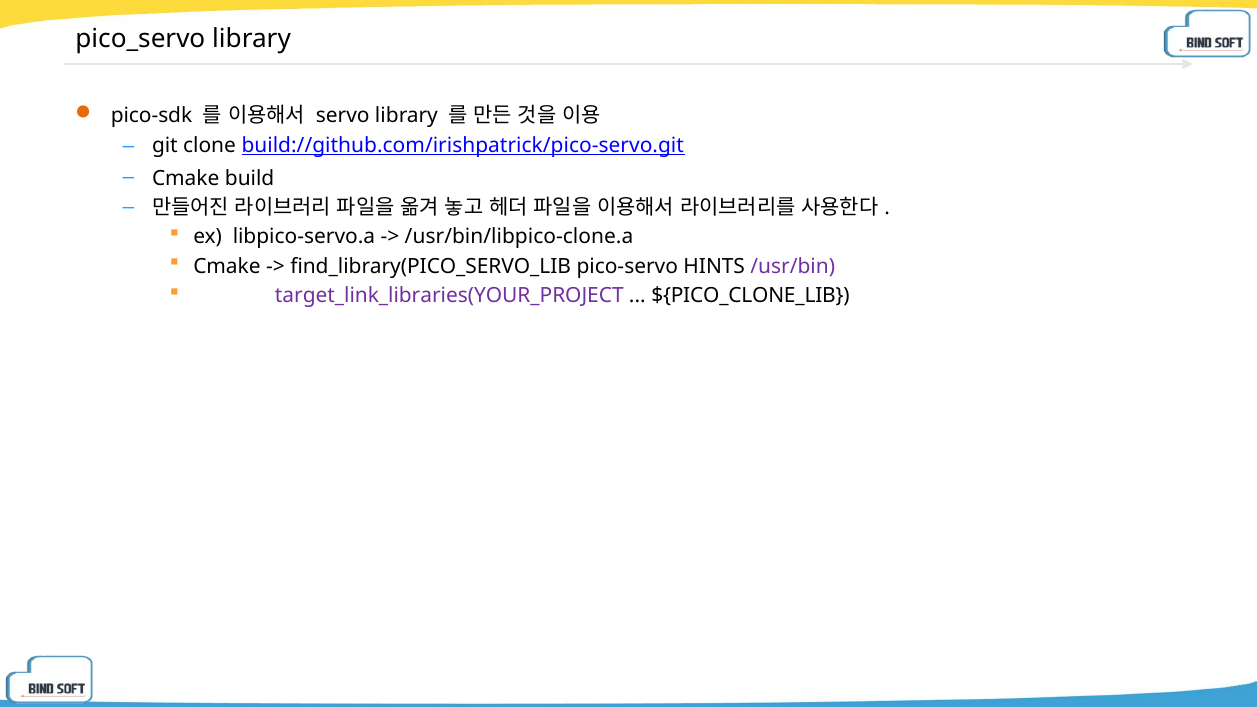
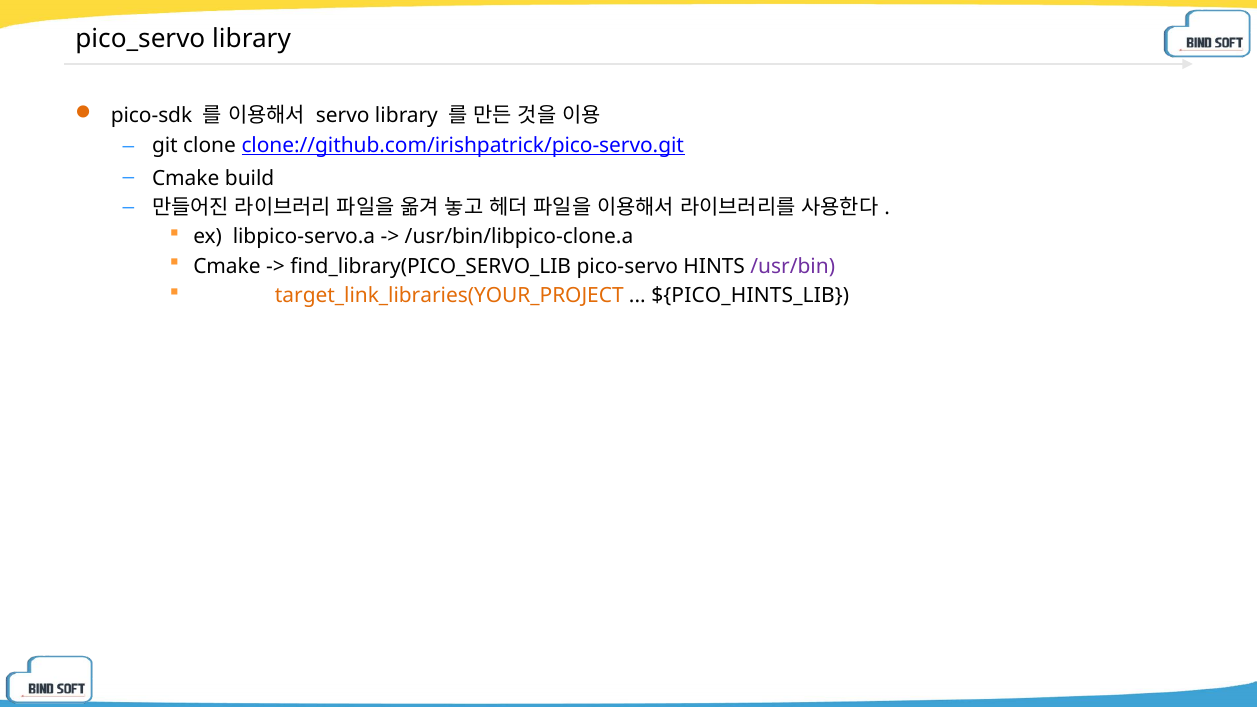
build://github.com/irishpatrick/pico-servo.git: build://github.com/irishpatrick/pico-servo.git -> clone://github.com/irishpatrick/pico-servo.git (463, 145)
target_link_libraries(YOUR_PROJECT colour: purple -> orange (449, 296)
${PICO_CLONE_LIB: ${PICO_CLONE_LIB -> ${PICO_HINTS_LIB (750, 296)
